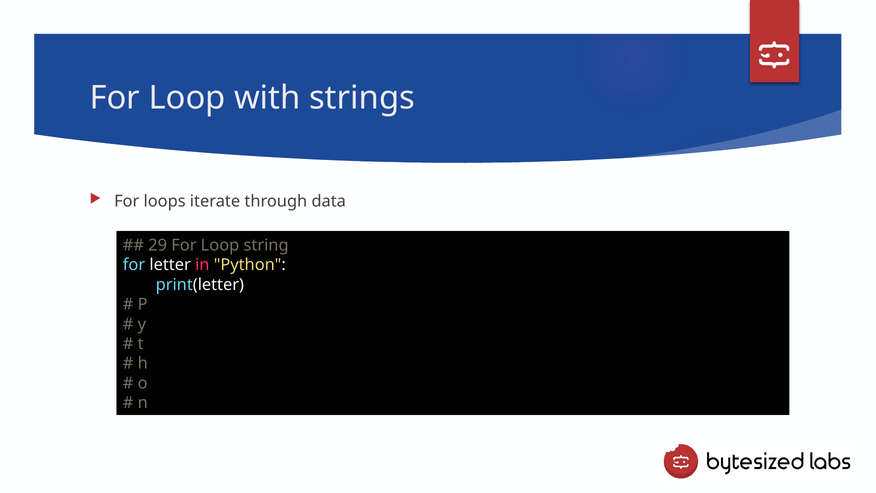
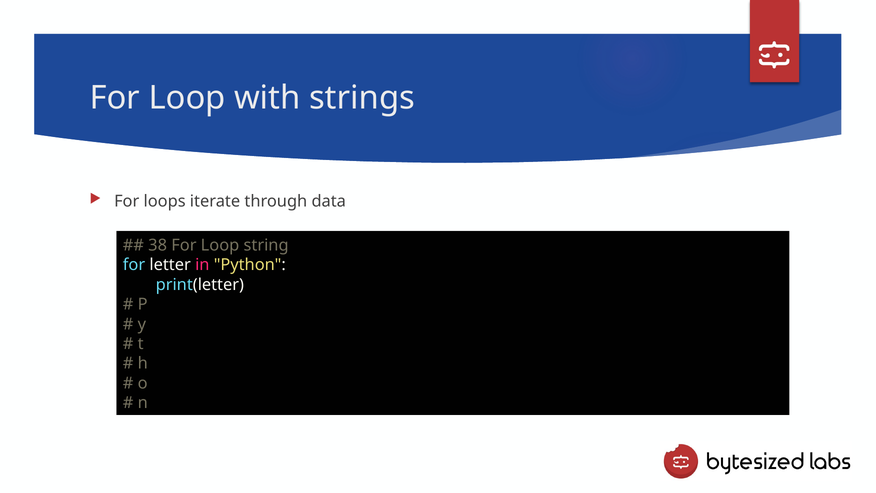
29: 29 -> 38 (158, 245)
